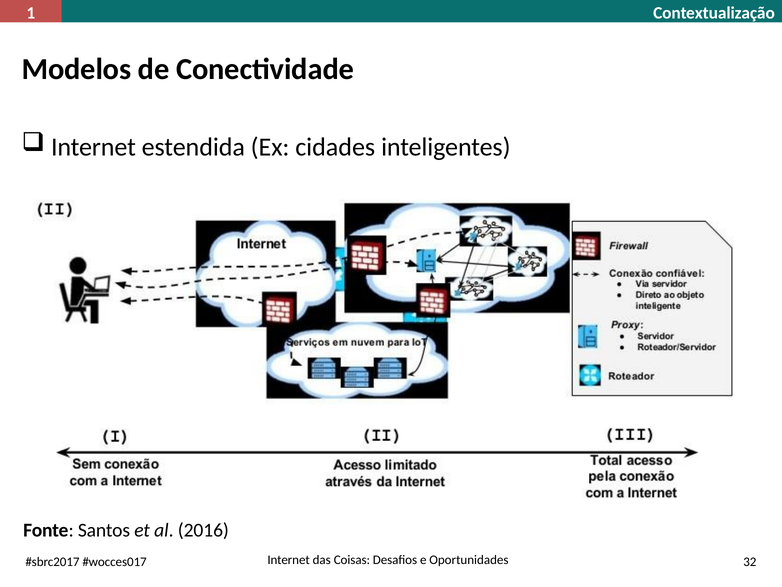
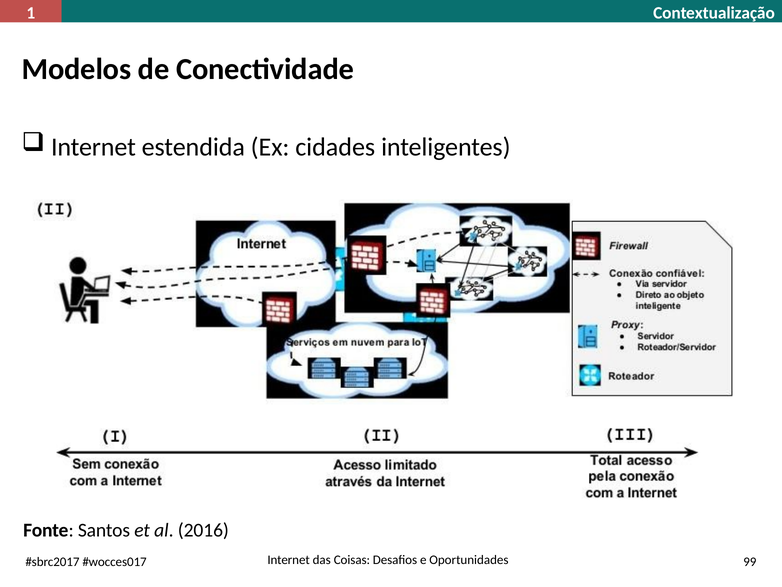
32: 32 -> 99 (750, 562)
